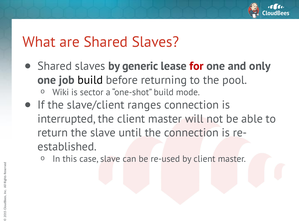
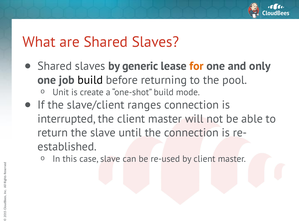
for colour: red -> orange (197, 66)
Wiki: Wiki -> Unit (61, 92)
sector: sector -> create (92, 92)
